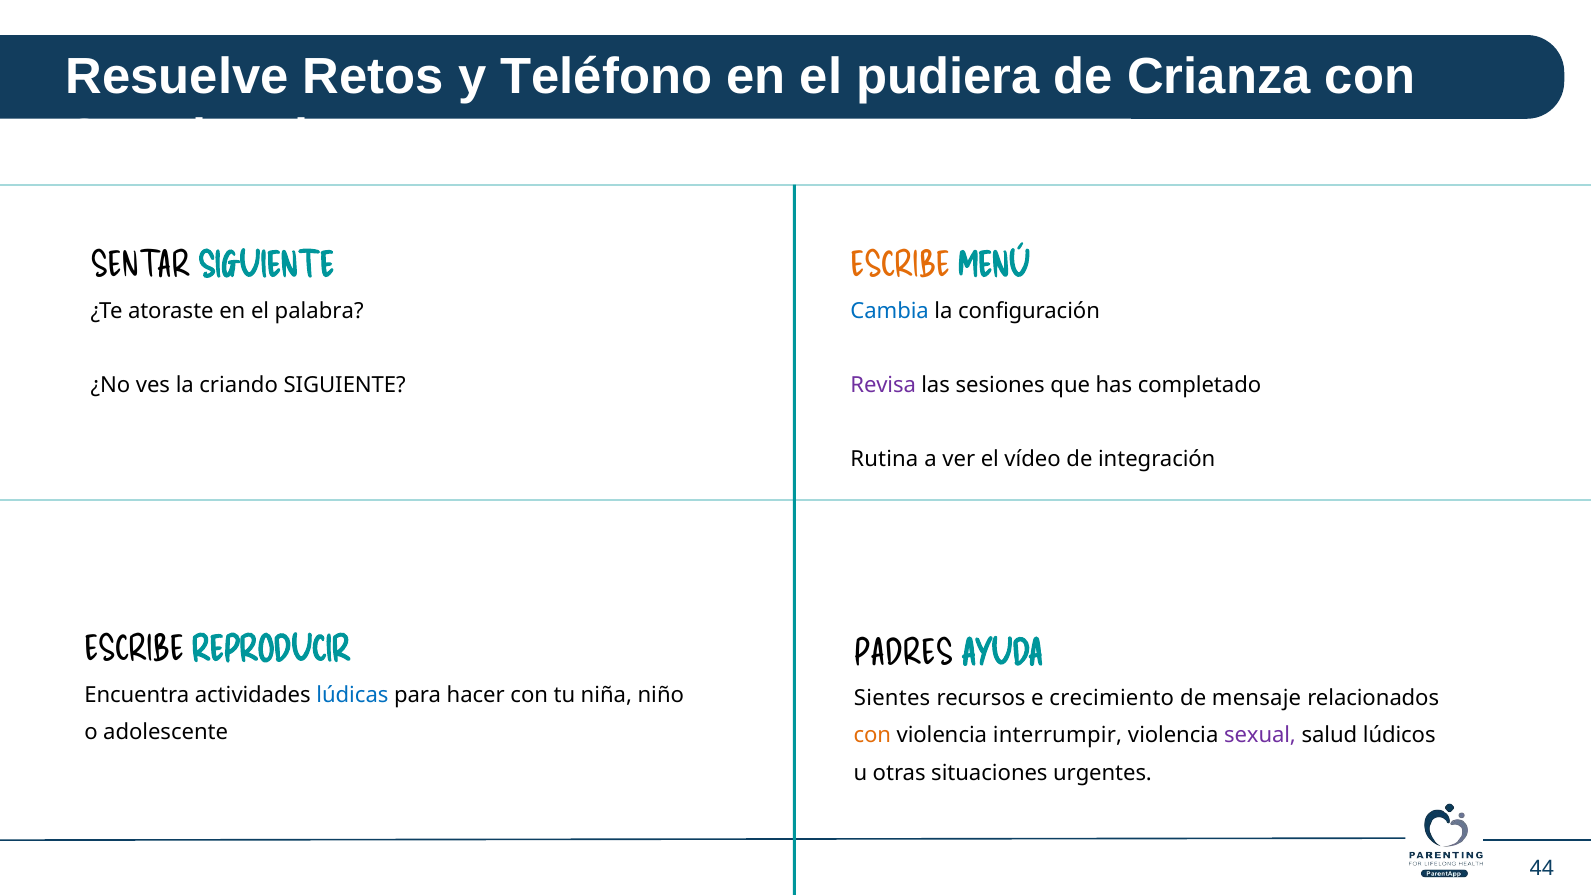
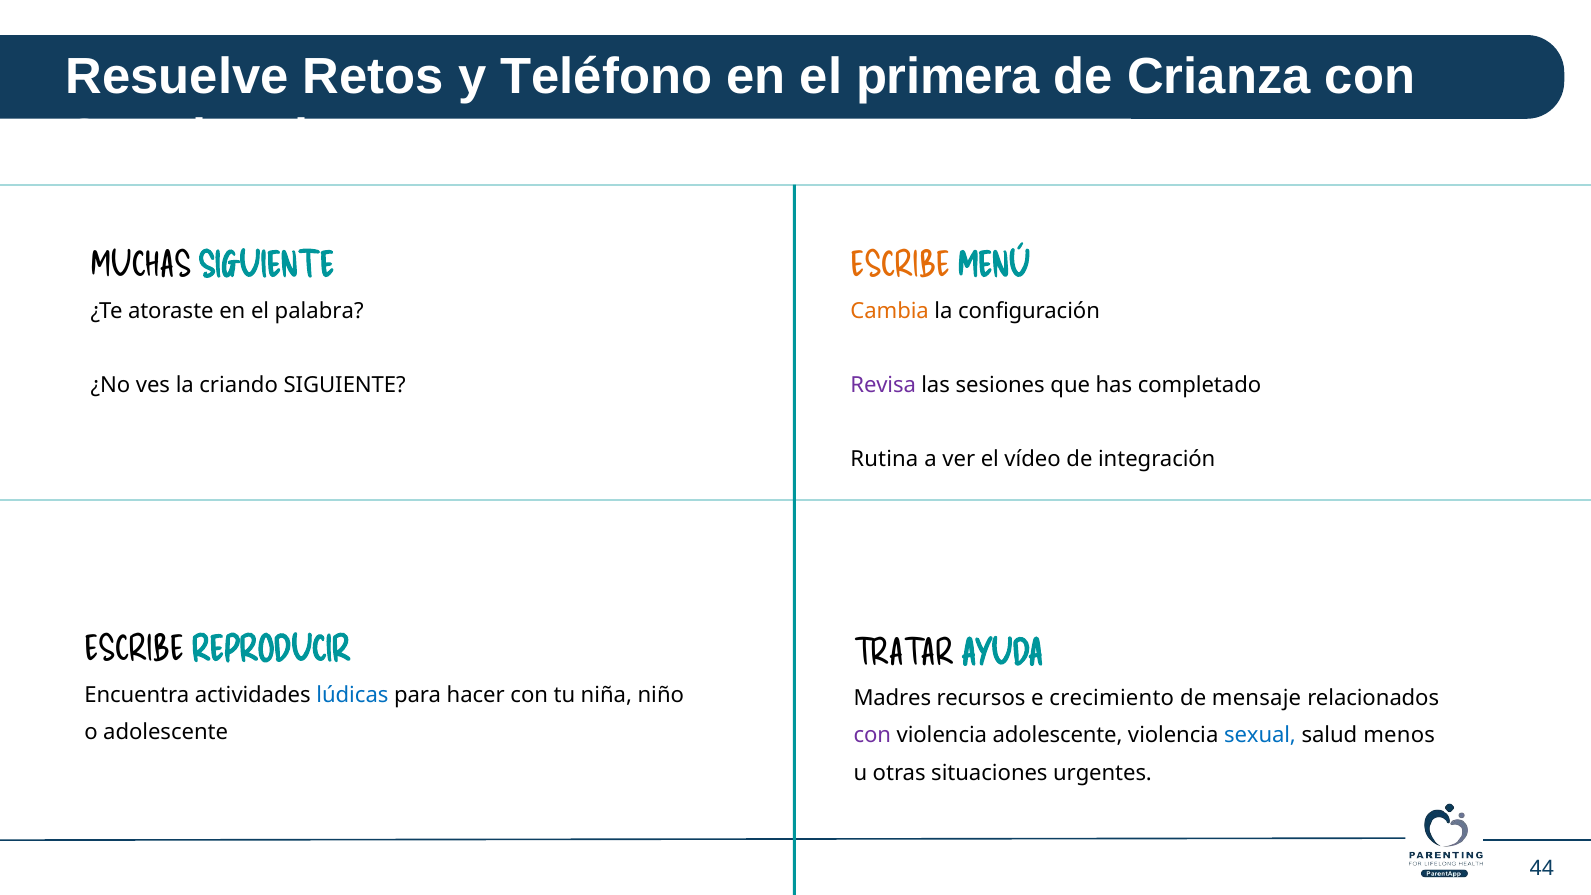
pudiera: pudiera -> primera (948, 76)
SENTAR: SENTAR -> MUCHAS (141, 266)
Cambia colour: blue -> orange (890, 311)
PADRES: PADRES -> TRATAR (903, 653)
Sientes: Sientes -> Madres (892, 699)
con colour: orange -> purple (872, 736)
violencia interrumpir: interrumpir -> adolescente (1058, 736)
sexual colour: purple -> blue (1260, 736)
lúdicos: lúdicos -> menos (1399, 736)
